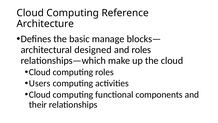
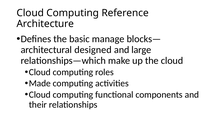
and roles: roles -> large (141, 50)
Users: Users -> Made (40, 83)
